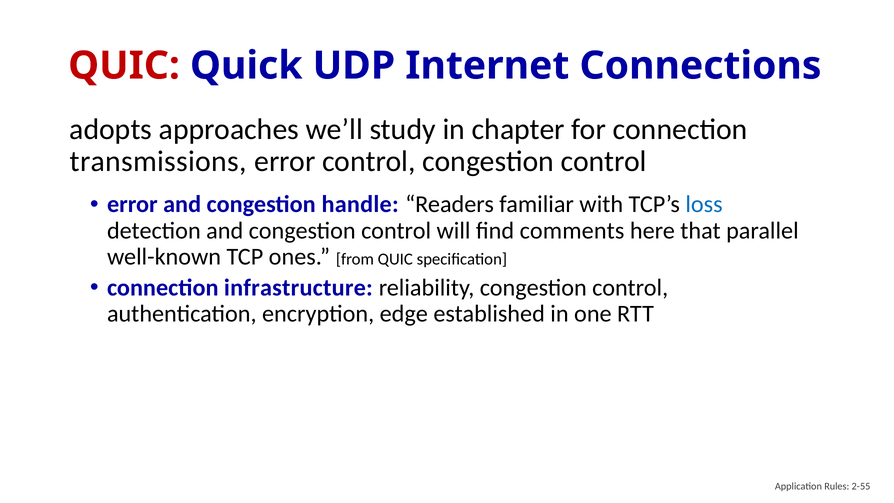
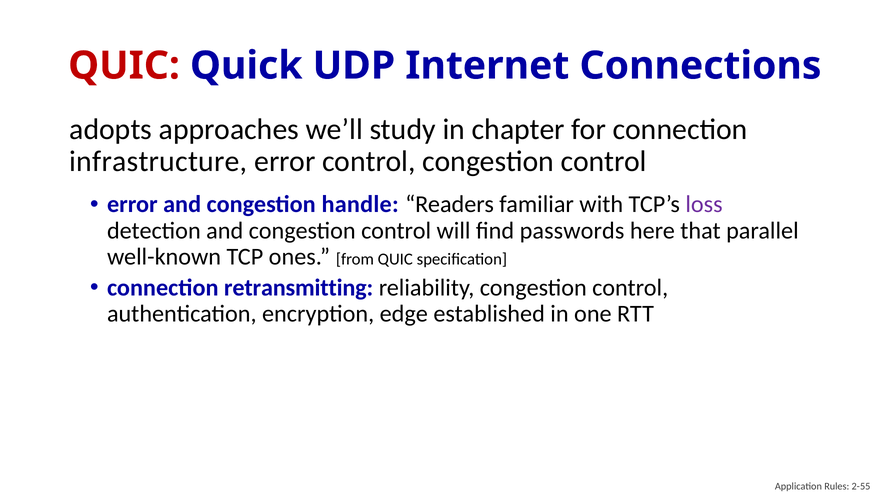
transmissions: transmissions -> infrastructure (158, 161)
loss colour: blue -> purple (704, 204)
comments: comments -> passwords (572, 231)
infrastructure: infrastructure -> retransmitting (299, 288)
